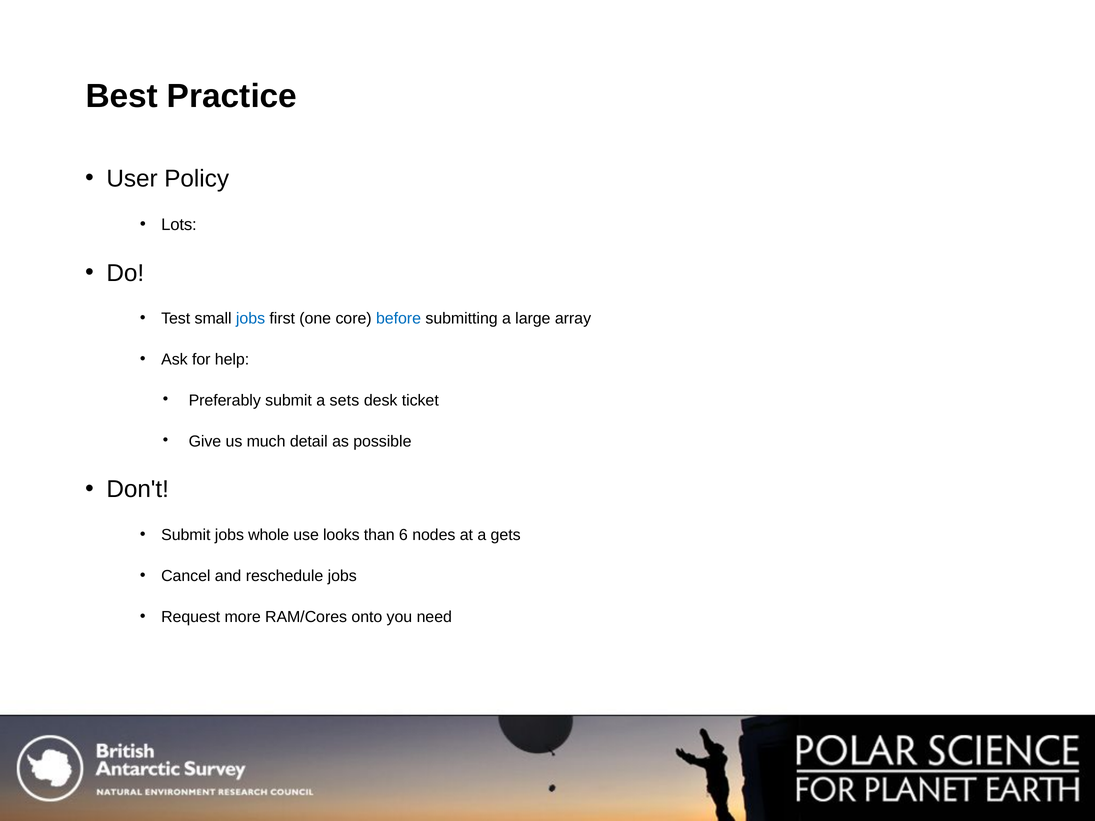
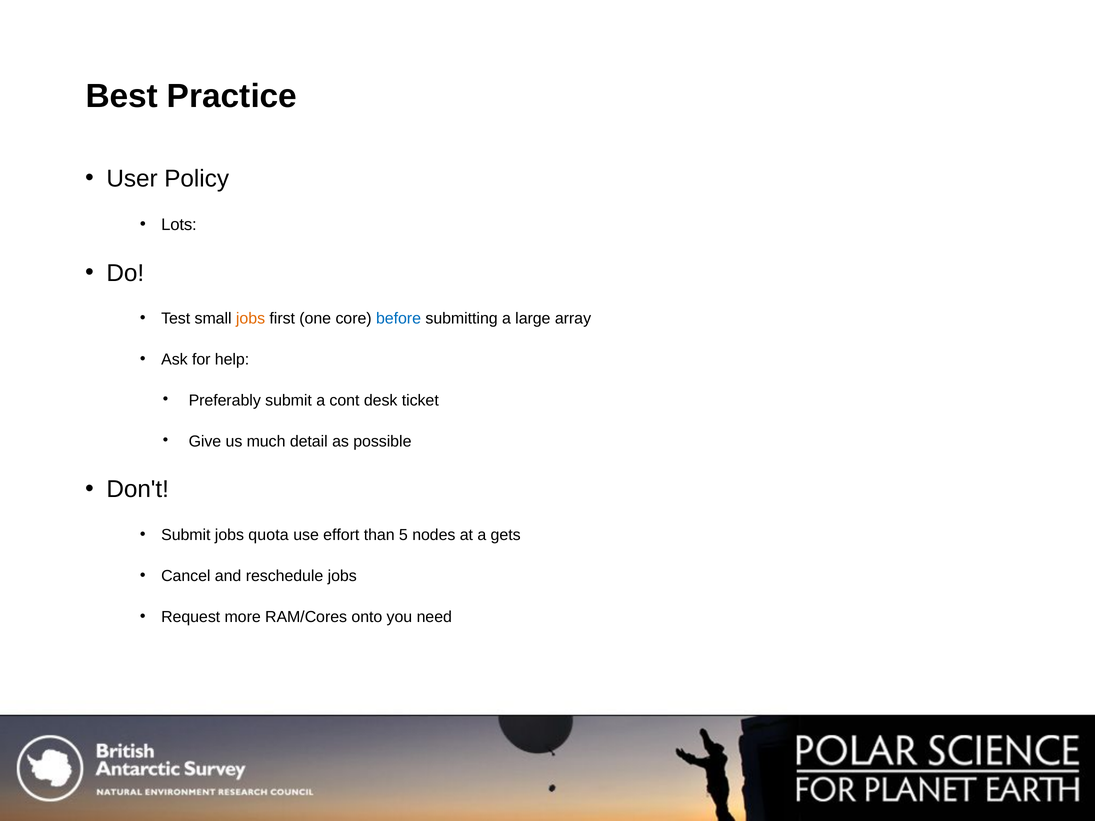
jobs colour: blue -> orange (251, 319)
sets: sets -> cont (344, 401)
whole: whole -> quota (269, 535)
looks: looks -> effort (341, 535)
6: 6 -> 5 (403, 535)
